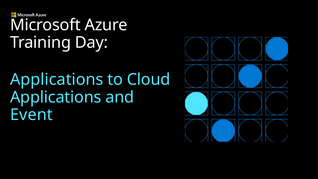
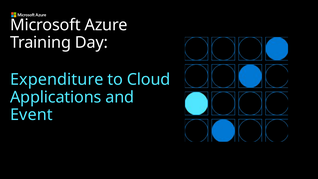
Applications: Applications -> Expenditure (57, 80)
